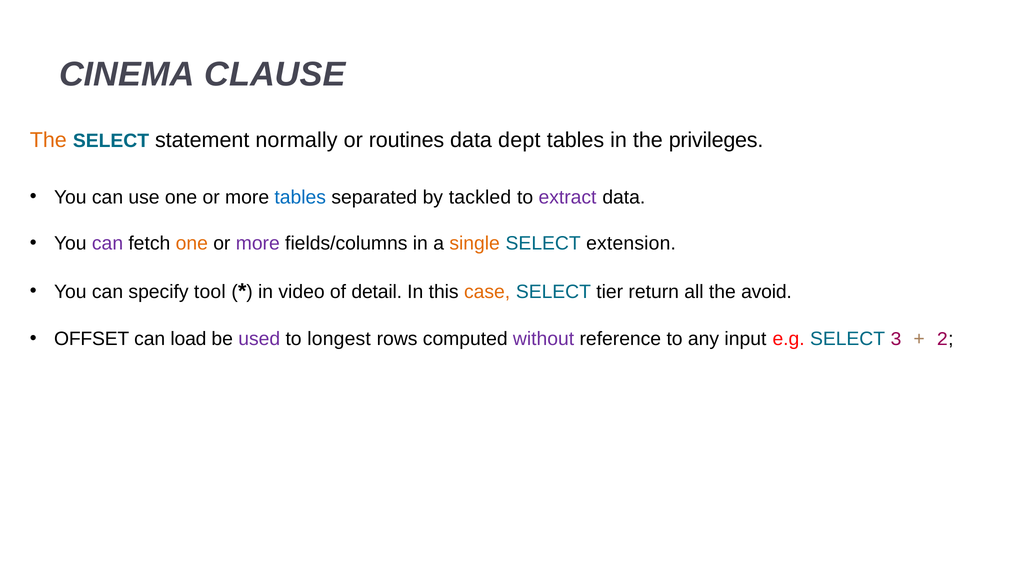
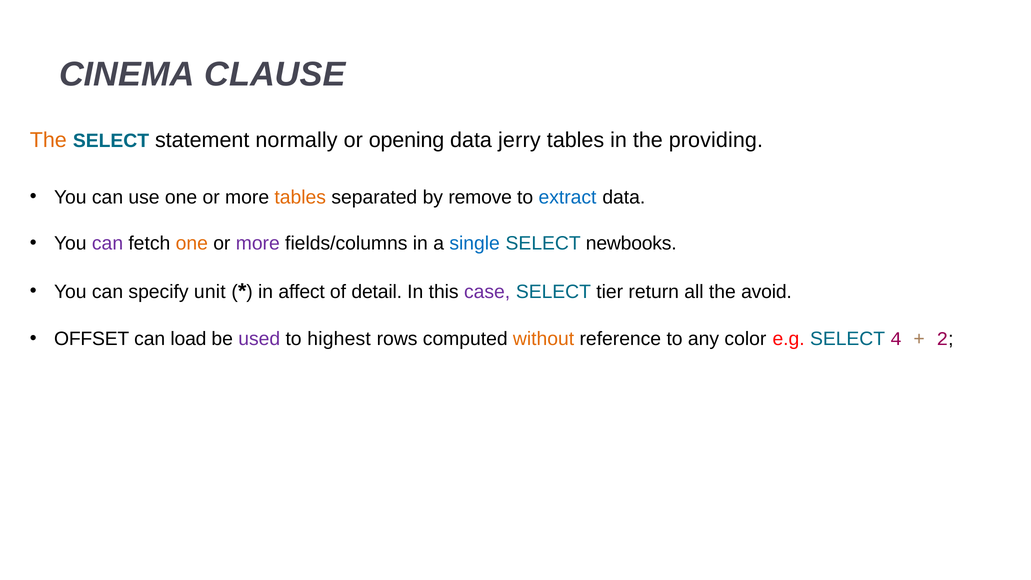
routines: routines -> opening (407, 140)
dept: dept -> jerry (519, 140)
privileges: privileges -> providing (716, 140)
tables colour: blue -> orange (300, 197)
tackled: tackled -> remove (480, 197)
extract colour: purple -> blue (567, 197)
single colour: orange -> blue (475, 244)
extension: extension -> newbooks (631, 244)
tool: tool -> unit (210, 292)
video: video -> affect (302, 292)
case colour: orange -> purple (487, 292)
longest: longest -> highest (339, 339)
without colour: purple -> orange (544, 339)
input: input -> color (745, 339)
3: 3 -> 4 (896, 339)
